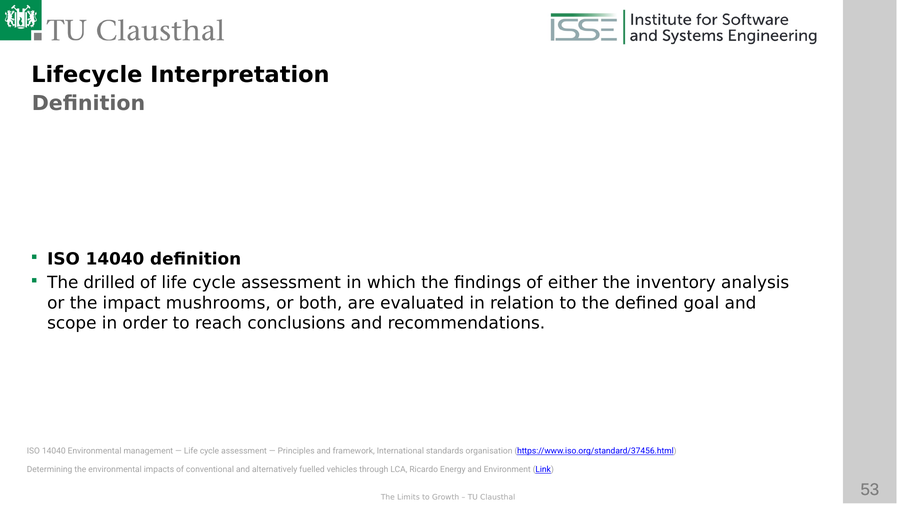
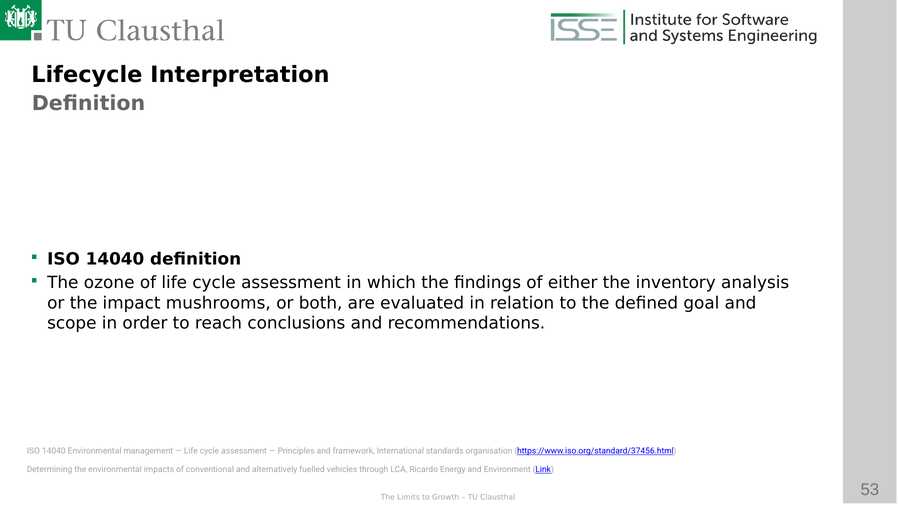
drilled: drilled -> ozone (109, 283)
